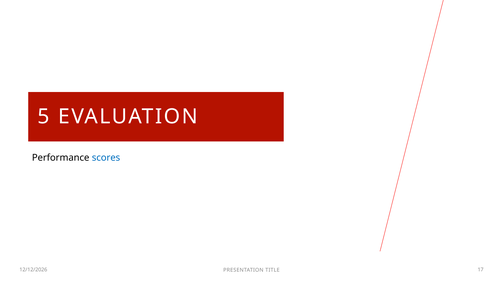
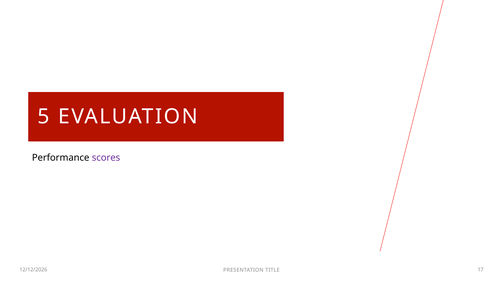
scores colour: blue -> purple (106, 158)
